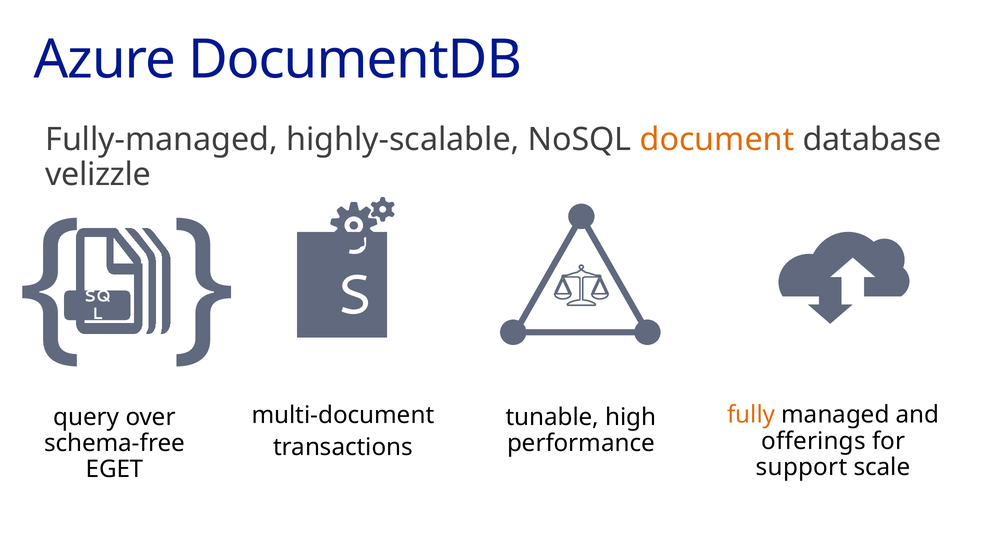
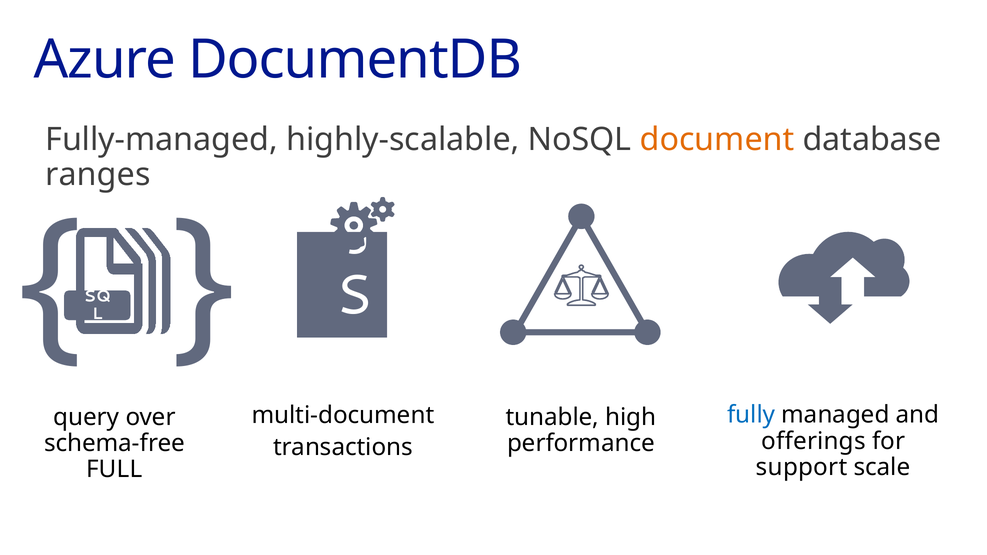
velizzle: velizzle -> ranges (98, 174)
fully colour: orange -> blue (751, 415)
EGET: EGET -> FULL (114, 470)
